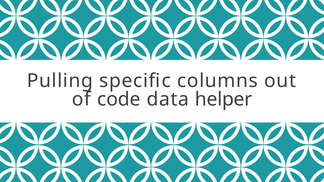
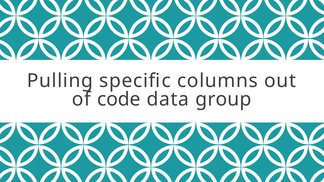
helper: helper -> group (223, 99)
